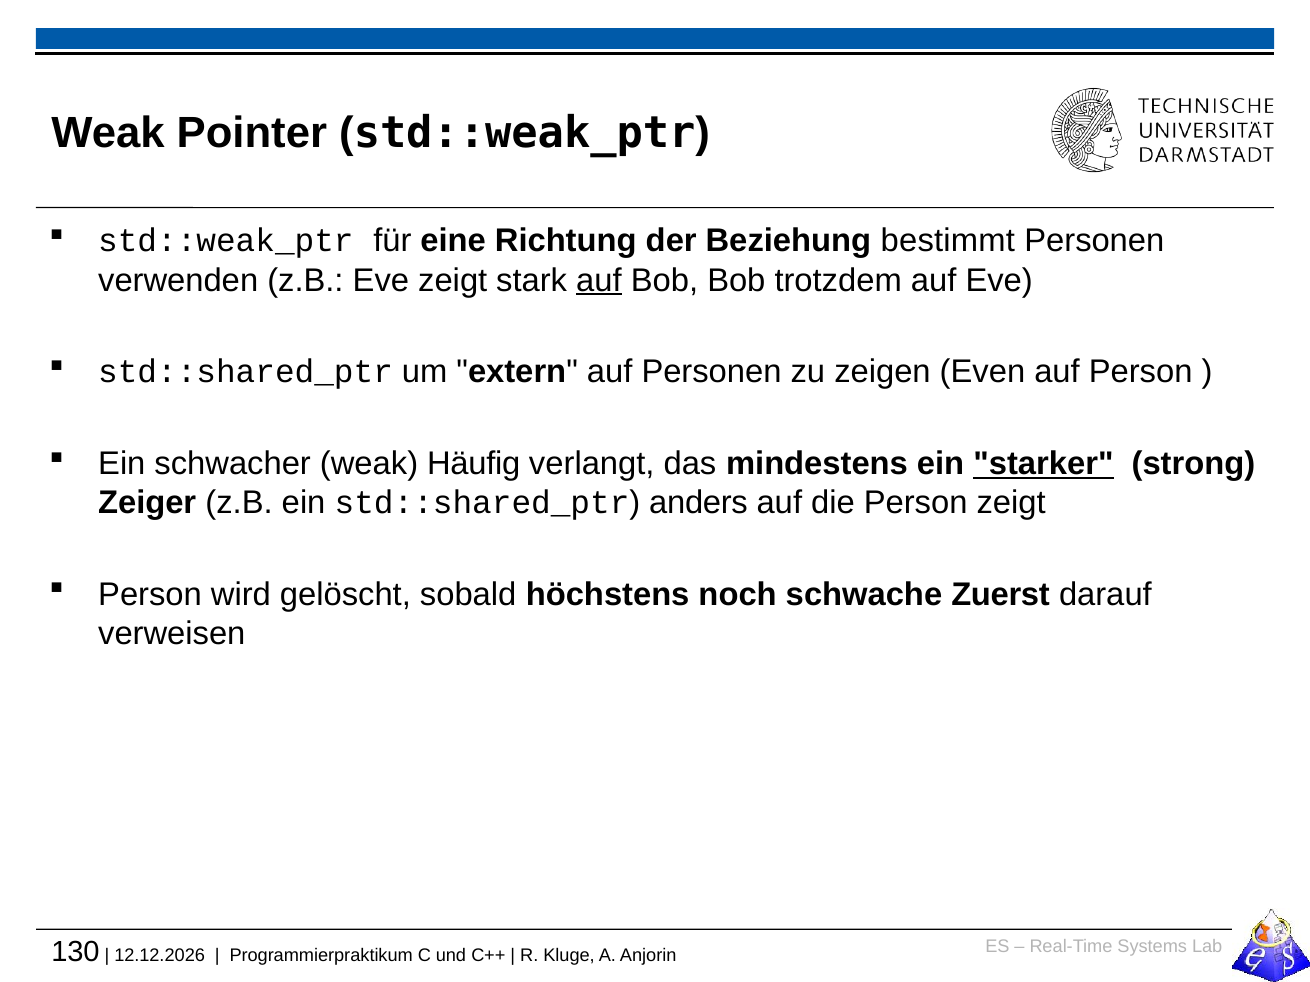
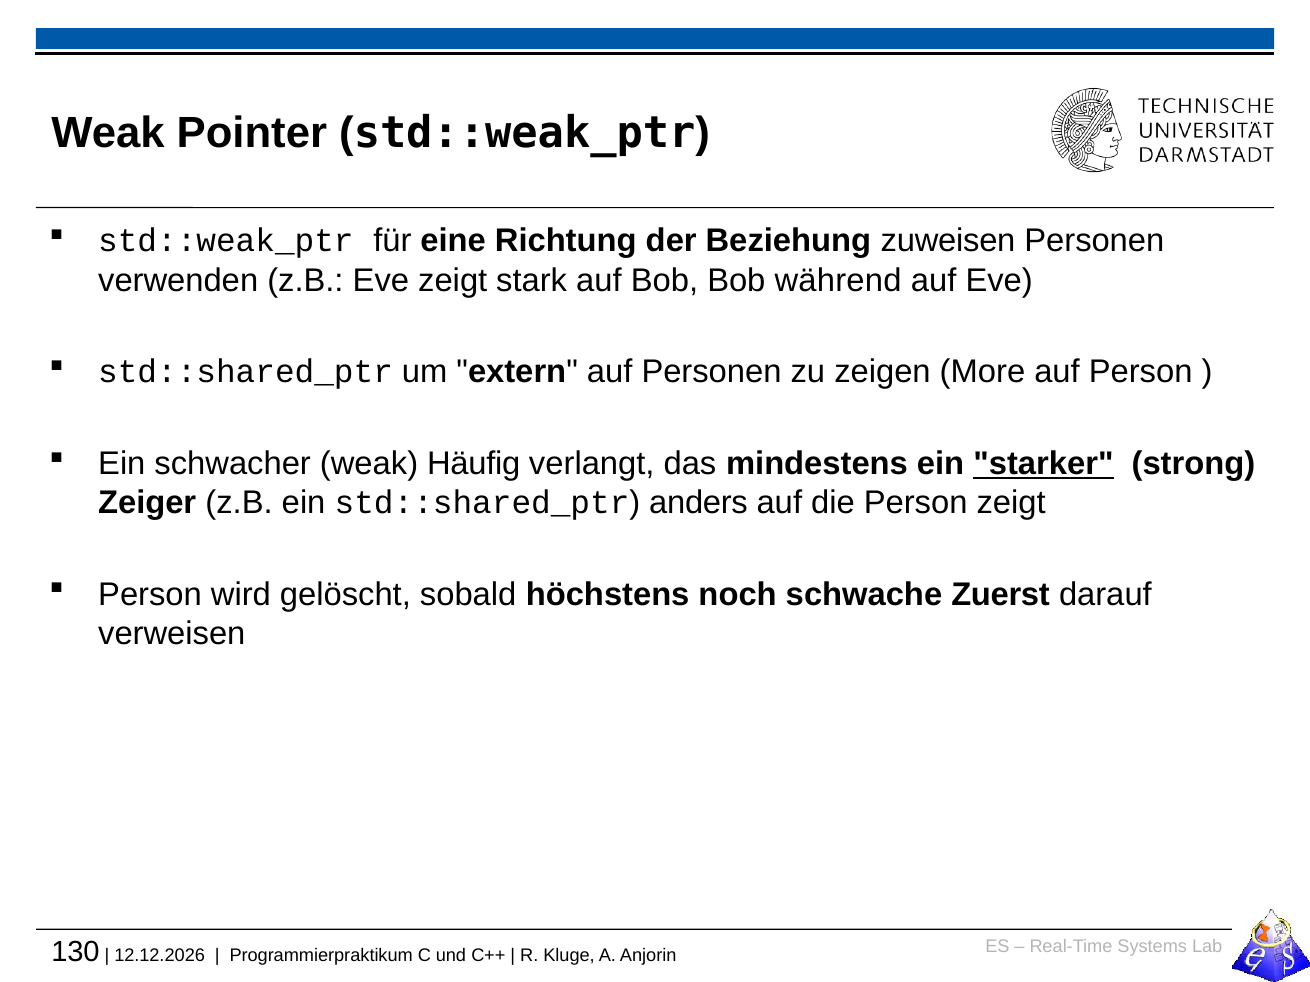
bestimmt: bestimmt -> zuweisen (948, 241)
auf underline: present -> none (599, 280)
trotzdem: trotzdem -> während (838, 280)
Even: Even -> More (982, 372)
